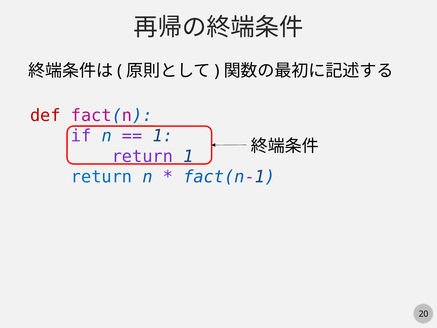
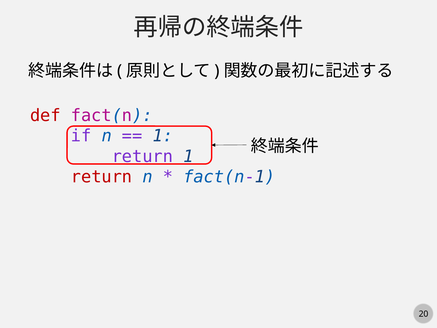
return colour: blue -> red (102, 177)
